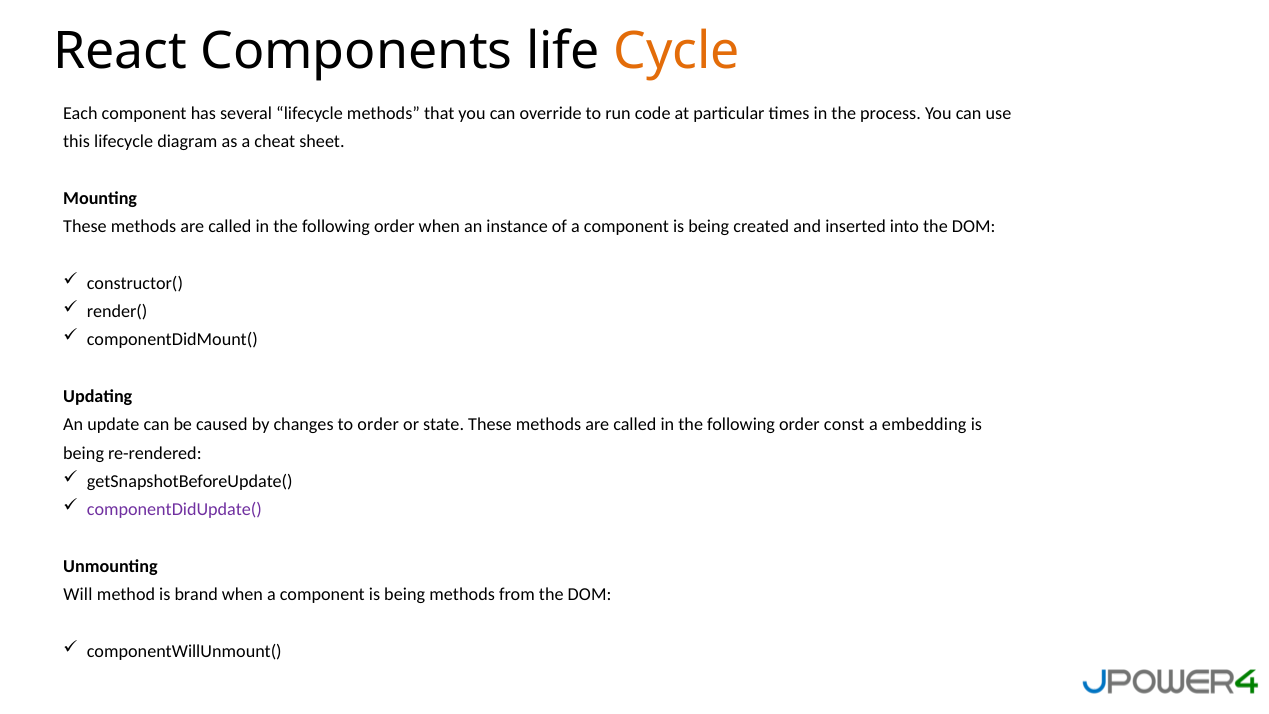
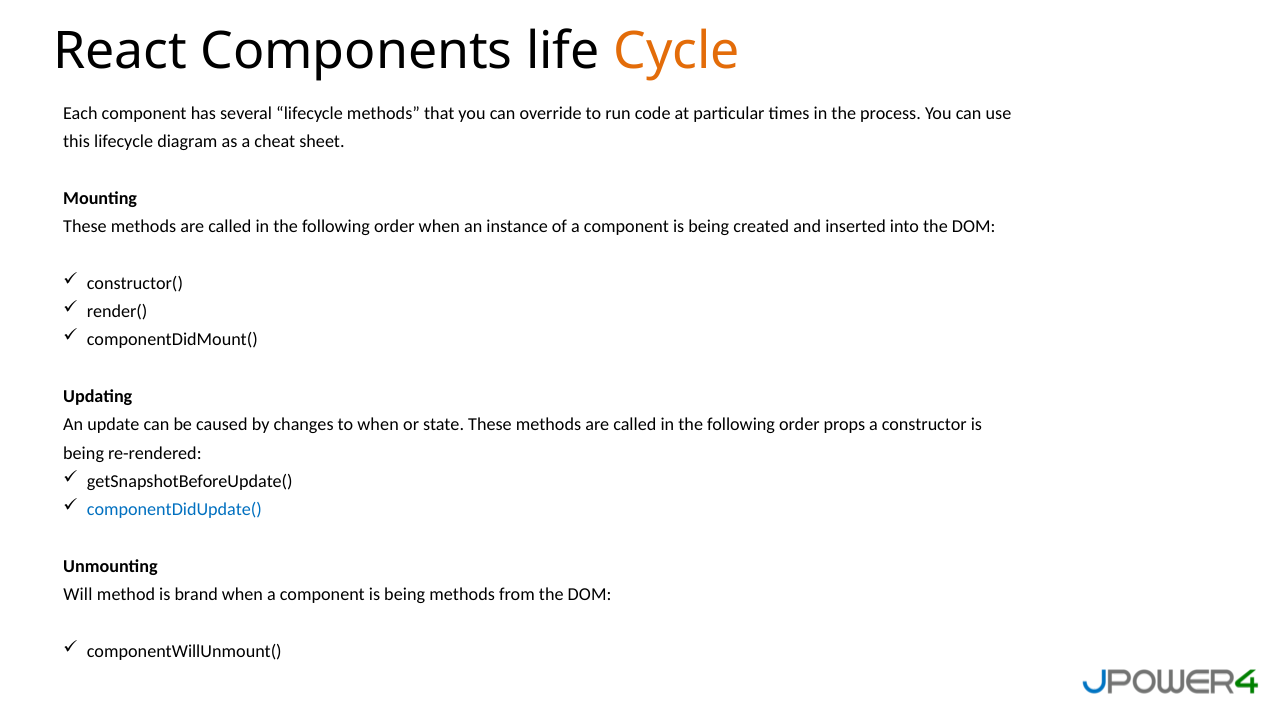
to order: order -> when (378, 425)
const: const -> props (844, 425)
embedding: embedding -> constructor (924, 425)
componentDidUpdate( colour: purple -> blue (174, 509)
